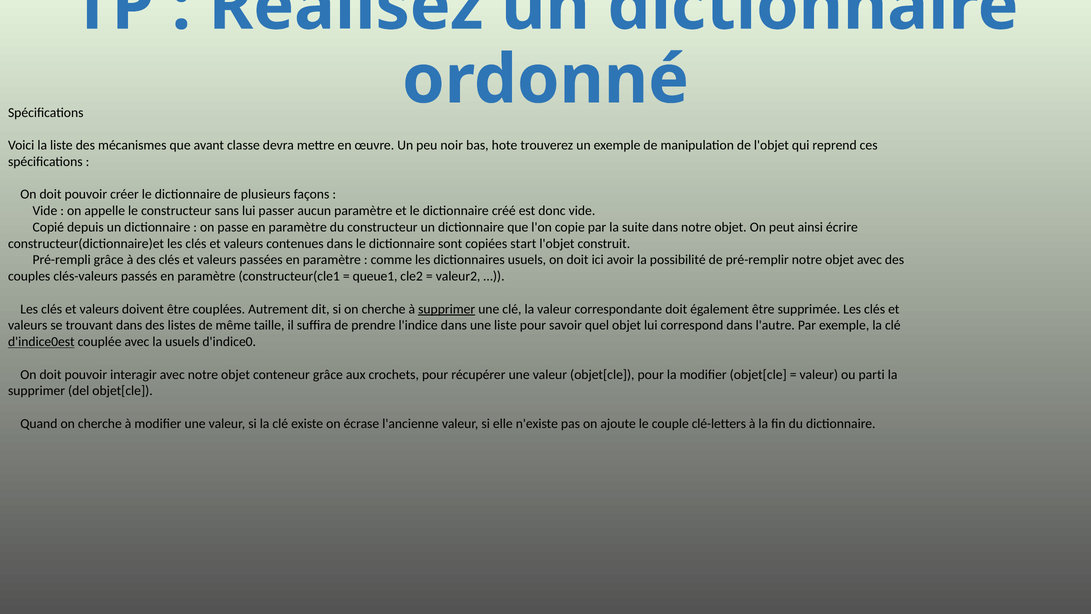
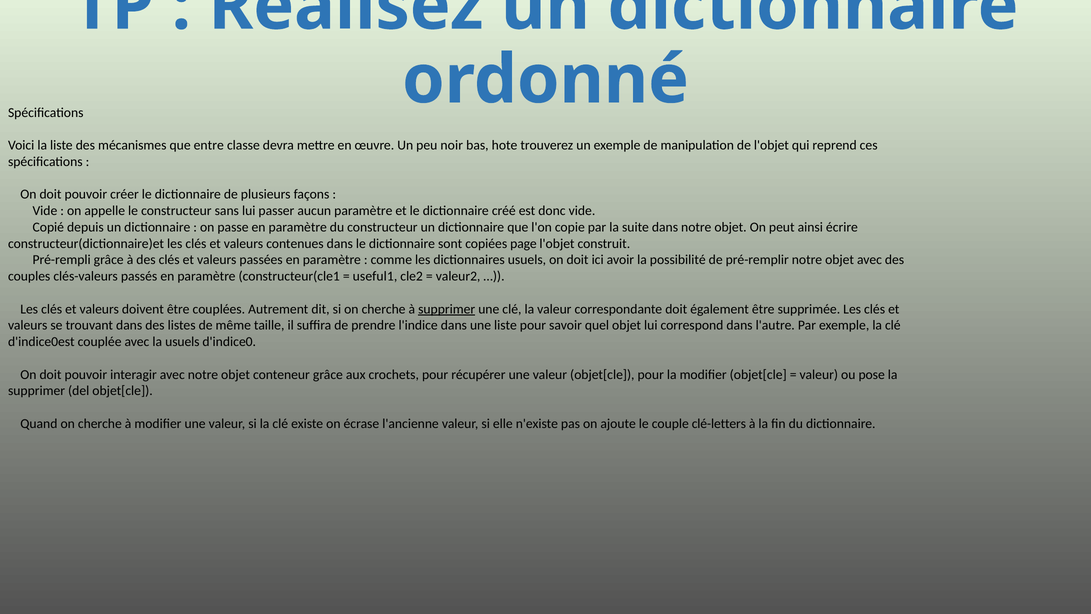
avant: avant -> entre (209, 145)
start: start -> page (523, 243)
queue1: queue1 -> useful1 (375, 276)
d'indice0est underline: present -> none (41, 342)
parti: parti -> pose (872, 374)
